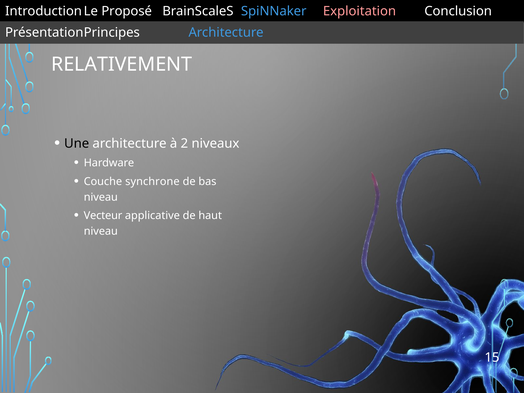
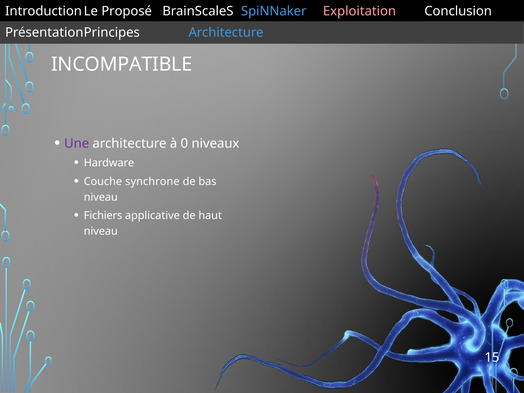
RELATIVEMENT: RELATIVEMENT -> INCOMPATIBLE (122, 64)
Une colour: black -> purple (77, 143)
2: 2 -> 0 (184, 143)
Vecteur: Vecteur -> Fichiers (103, 216)
